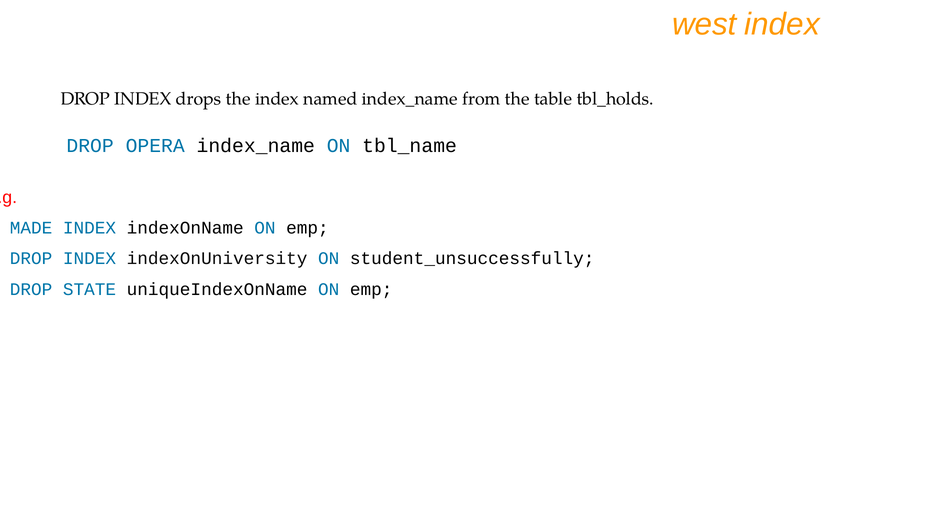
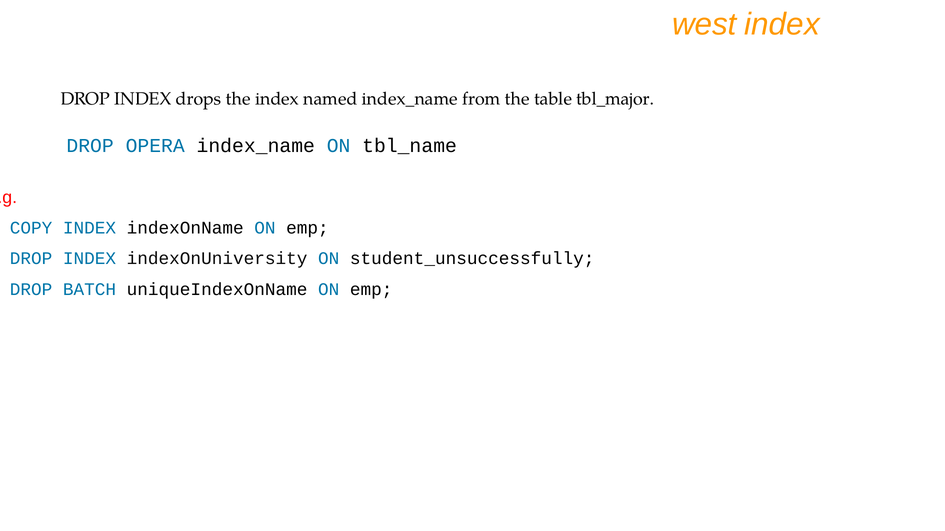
tbl_holds: tbl_holds -> tbl_major (615, 99)
MADE: MADE -> COPY (31, 228)
STATE: STATE -> BATCH (89, 289)
